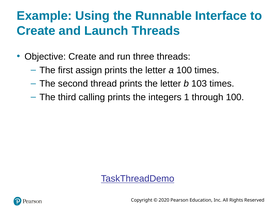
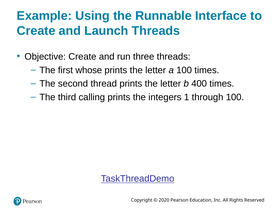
assign: assign -> whose (89, 70)
103: 103 -> 400 (199, 83)
